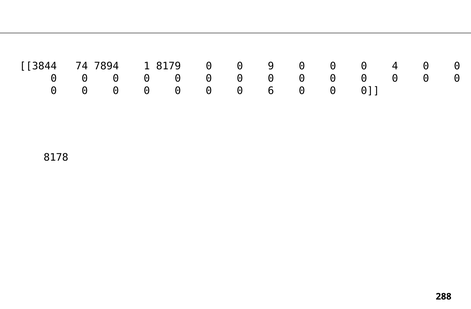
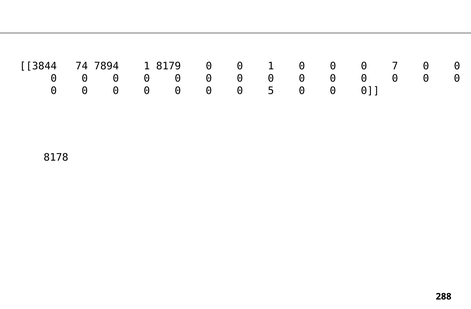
0 9: 9 -> 1 (271, 66)
4: 4 -> 7 (395, 66)
6: 6 -> 5 (271, 91)
